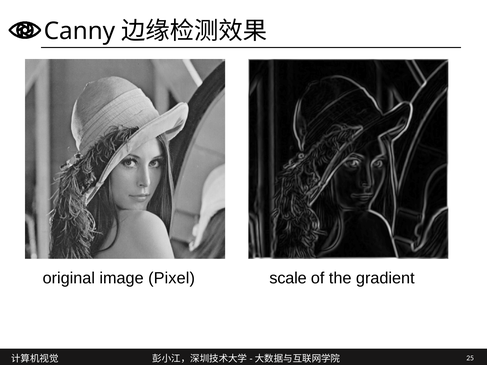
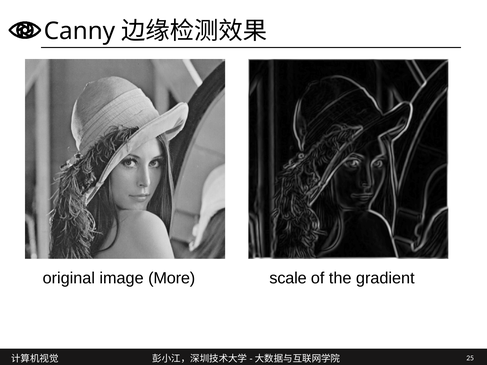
Pixel: Pixel -> More (172, 278)
